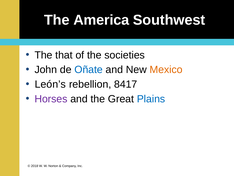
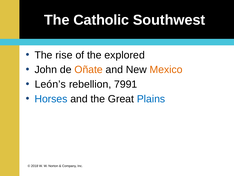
America: America -> Catholic (101, 20)
that: that -> rise (64, 55)
societies: societies -> explored (125, 55)
Oñate colour: blue -> orange (89, 70)
8417: 8417 -> 7991 (126, 84)
Horses colour: purple -> blue (51, 99)
